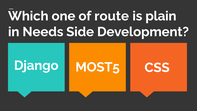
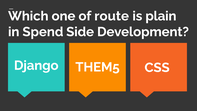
Needs: Needs -> Spend (43, 32)
MOST5: MOST5 -> THEM5 (98, 67)
